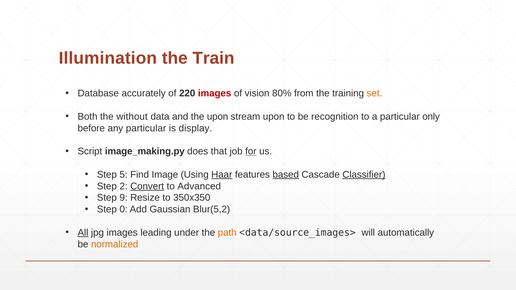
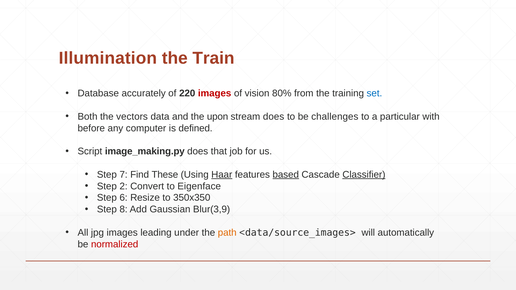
set colour: orange -> blue (374, 93)
without: without -> vectors (132, 117)
stream upon: upon -> does (274, 117)
recognition: recognition -> challenges (335, 117)
only: only -> with (431, 117)
any particular: particular -> computer (146, 128)
display: display -> defined (196, 128)
for underline: present -> none (251, 151)
5: 5 -> 7 (124, 175)
Image: Image -> These (165, 175)
Convert underline: present -> none (147, 186)
Advanced: Advanced -> Eigenface (199, 186)
9: 9 -> 6 (124, 198)
0: 0 -> 8 (124, 210)
Blur(5,2: Blur(5,2 -> Blur(3,9 (212, 210)
All underline: present -> none (83, 233)
normalized colour: orange -> red (115, 244)
